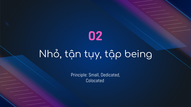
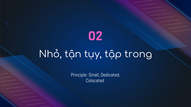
being: being -> trong (138, 54)
